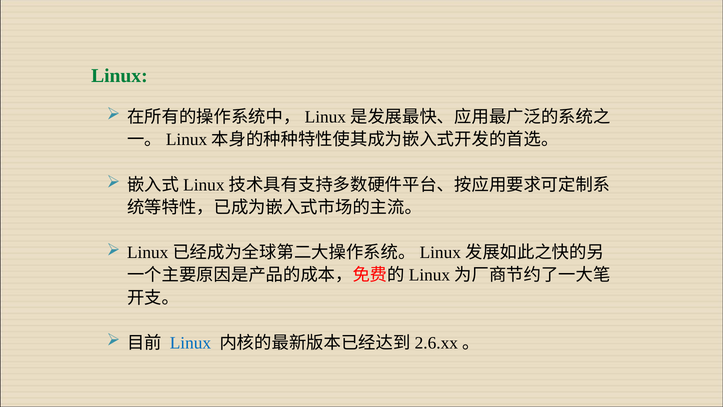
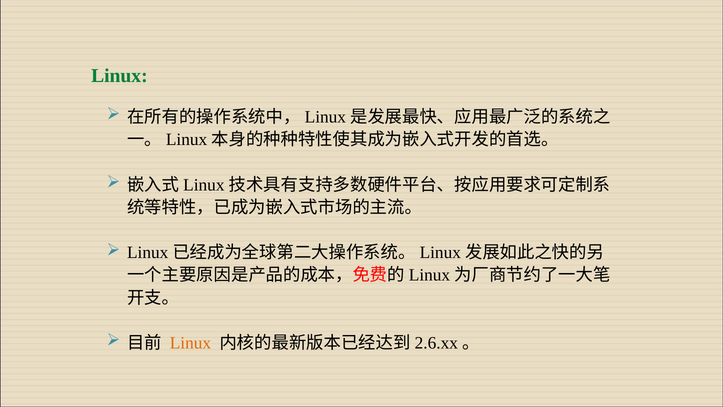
Linux colour: blue -> orange (190, 343)
